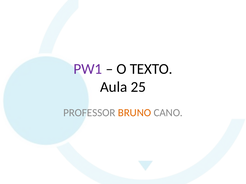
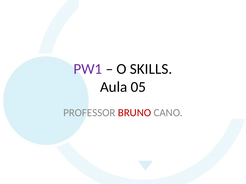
TEXTO: TEXTO -> SKILLS (151, 69)
25: 25 -> 05 (138, 87)
BRUNO colour: orange -> red (135, 113)
